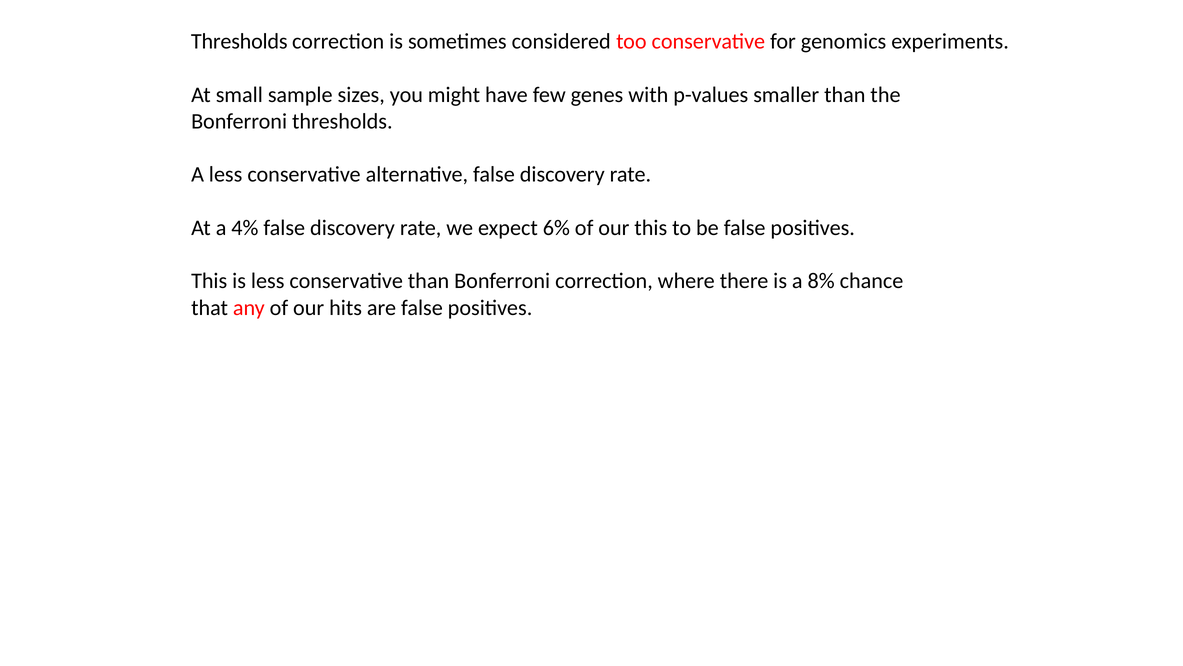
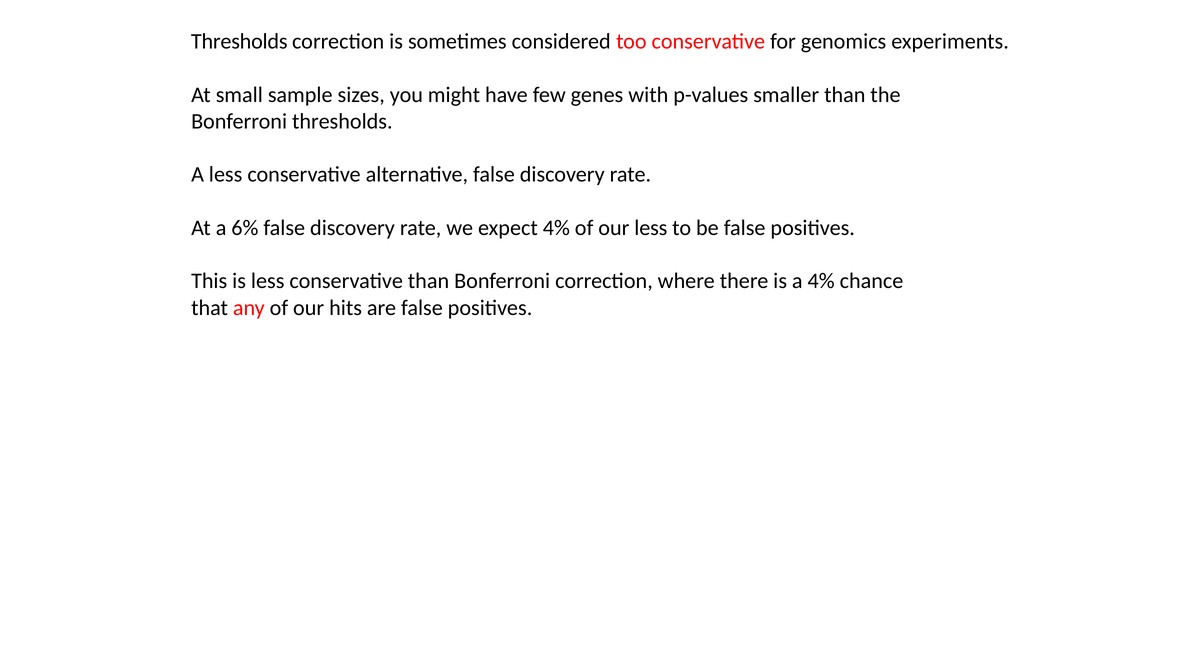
4%: 4% -> 6% (245, 228)
expect 6%: 6% -> 4% (556, 228)
our this: this -> less (651, 228)
a 8%: 8% -> 4% (821, 281)
